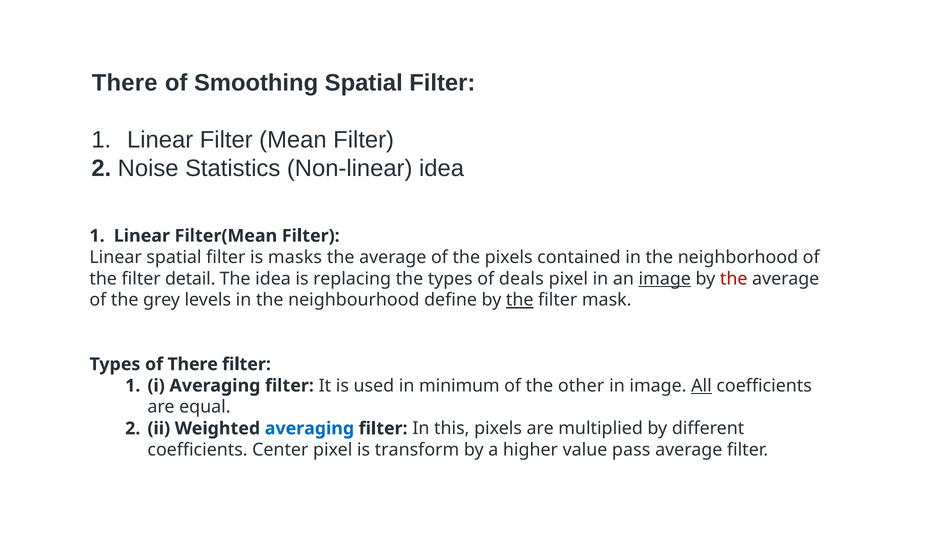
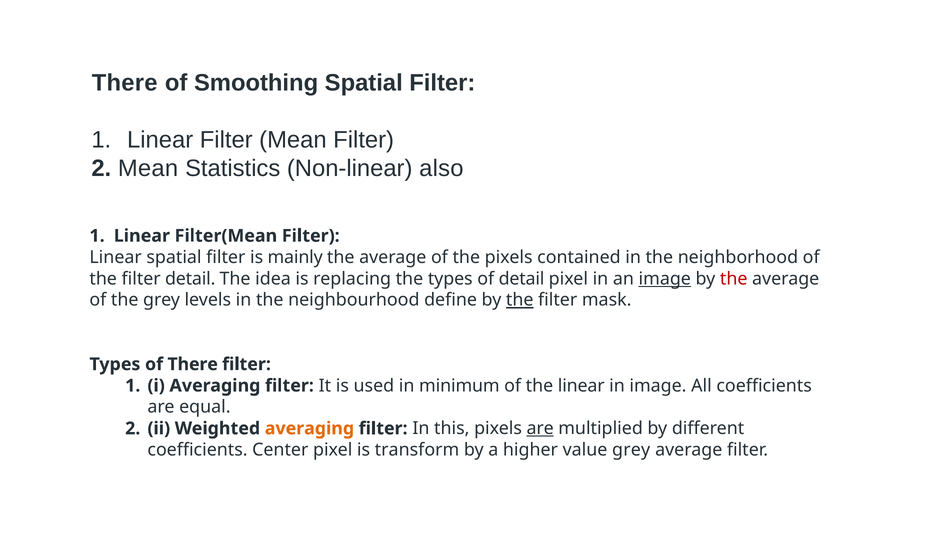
2 Noise: Noise -> Mean (148, 169)
Non-linear idea: idea -> also (441, 169)
masks: masks -> mainly (295, 257)
of deals: deals -> detail (522, 279)
the other: other -> linear (581, 386)
All underline: present -> none (702, 386)
averaging colour: blue -> orange (309, 429)
are underline: none -> present (540, 429)
value pass: pass -> grey (631, 450)
